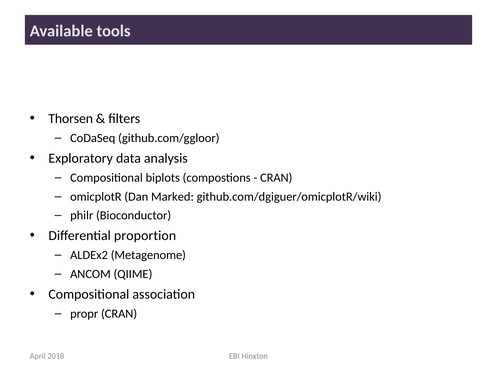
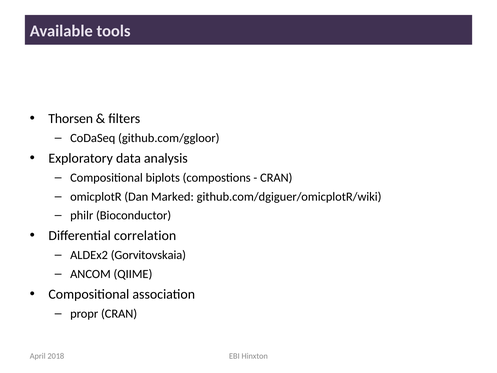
proportion: proportion -> correlation (145, 236)
Metagenome: Metagenome -> Gorvitovskaia (148, 255)
